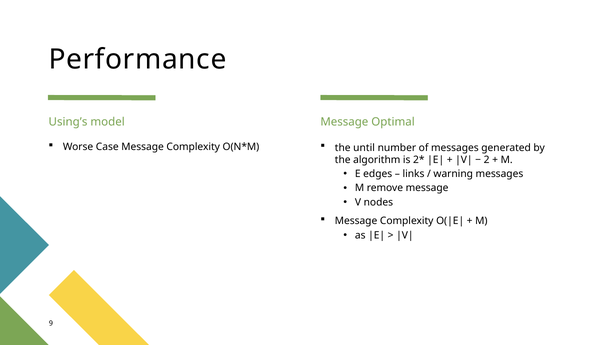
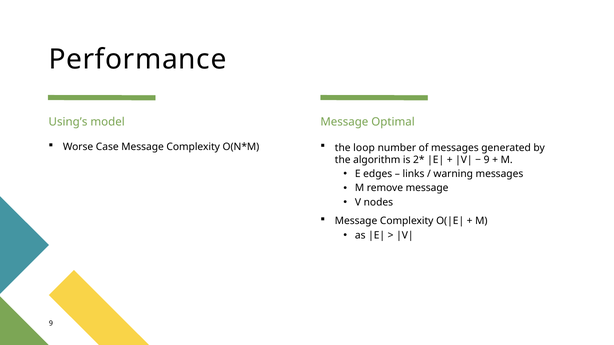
until: until -> loop (364, 148)
2: 2 -> 9 (487, 160)
